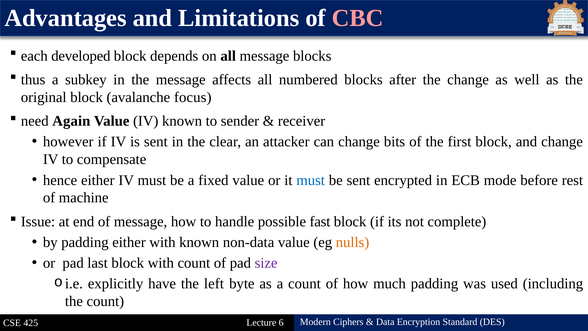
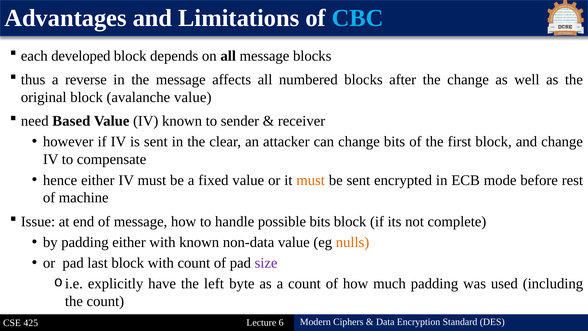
CBC colour: pink -> light blue (358, 18)
subkey: subkey -> reverse (86, 80)
avalanche focus: focus -> value (193, 97)
Again: Again -> Based (71, 121)
must colour: blue -> orange (311, 180)
possible fast: fast -> bits (320, 221)
